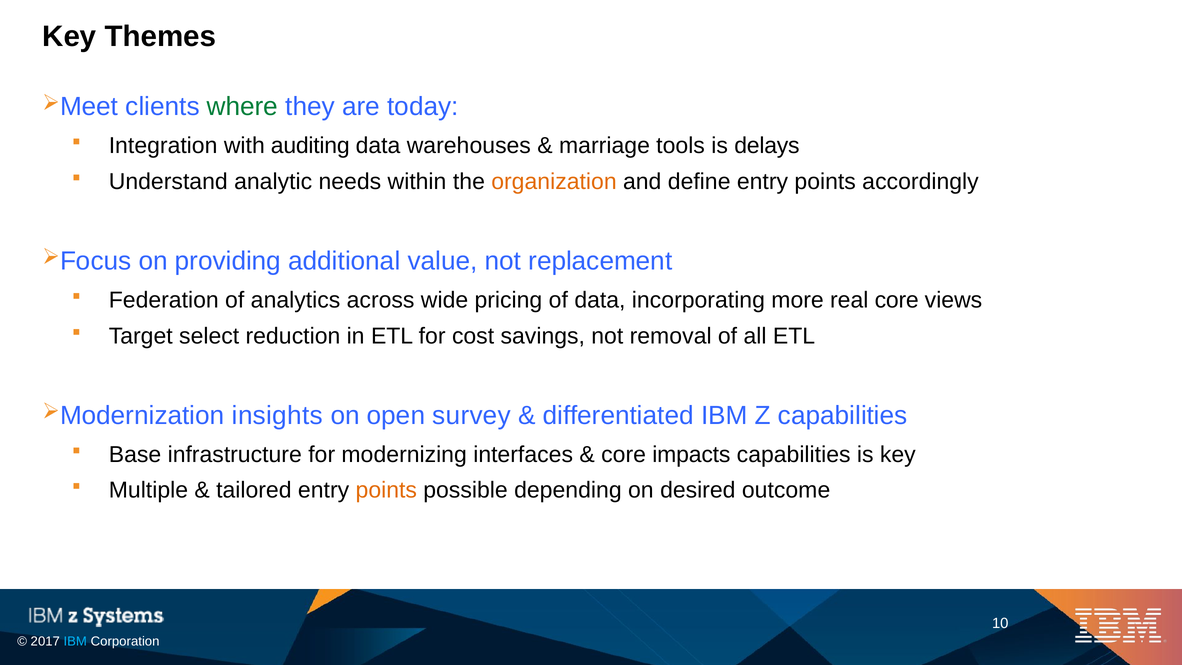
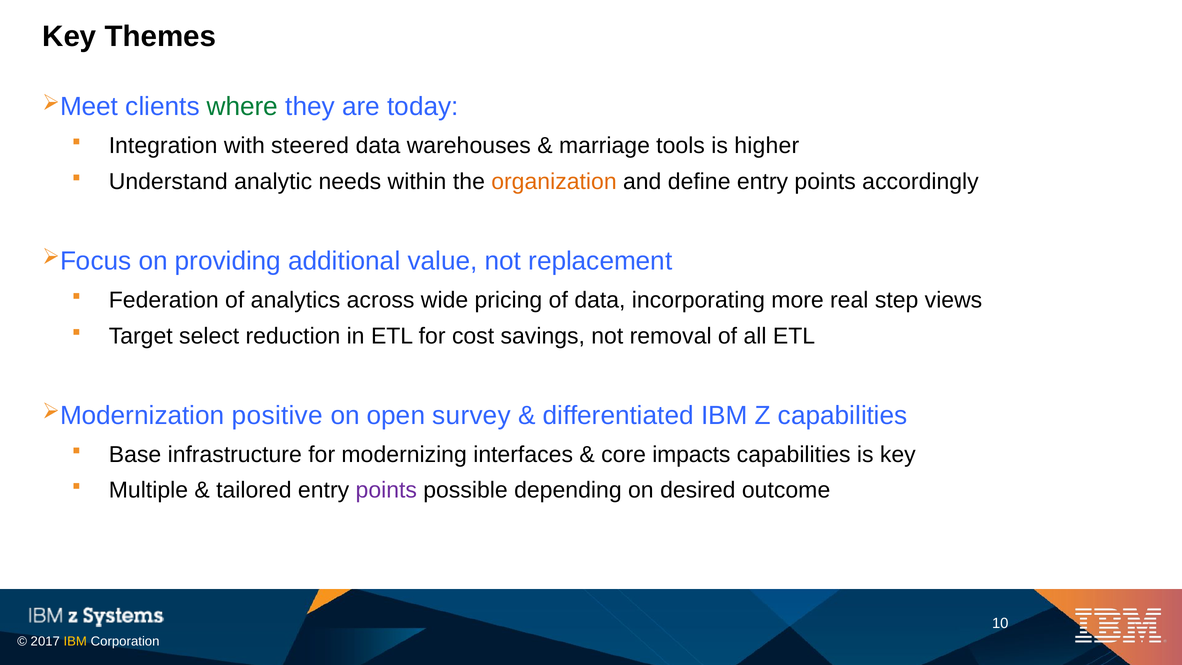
auditing: auditing -> steered (310, 146)
delays: delays -> higher (767, 146)
real core: core -> step (897, 300)
insights: insights -> positive (277, 415)
points colour: orange -> purple (386, 490)
IBM colour: light blue -> yellow (75, 641)
